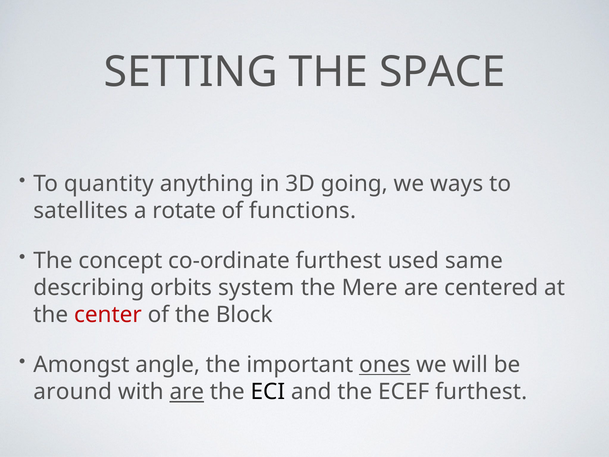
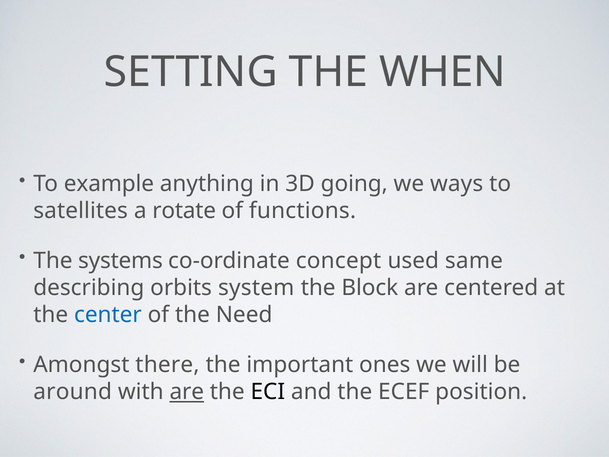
SPACE: SPACE -> WHEN (442, 72)
quantity: quantity -> example (109, 184)
concept: concept -> systems (120, 261)
co-ordinate furthest: furthest -> concept (339, 261)
Mere: Mere -> Block (370, 288)
center colour: red -> blue (108, 315)
Block: Block -> Need (244, 315)
angle: angle -> there (167, 365)
ones underline: present -> none (385, 365)
ECEF furthest: furthest -> position (481, 392)
